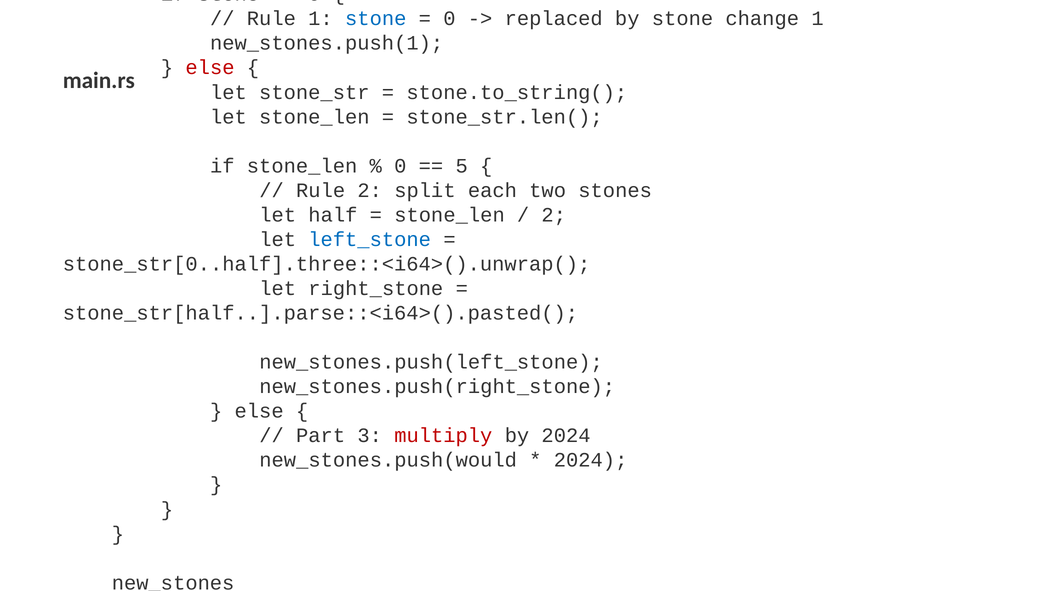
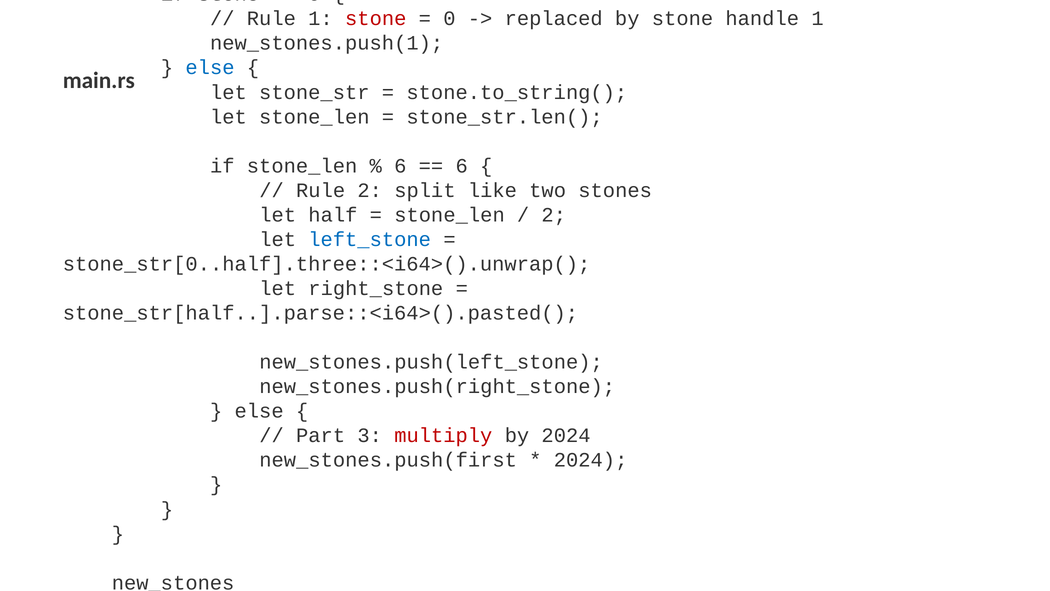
stone colour: blue -> red (376, 19)
change: change -> handle (762, 19)
else colour: red -> blue (210, 68)
0: 0 -> 6 (400, 166)
5: 5 -> 6 (462, 166)
2 split each: each -> like (492, 190)
new_stones.push(would: new_stones.push(would -> new_stones.push(first (388, 460)
